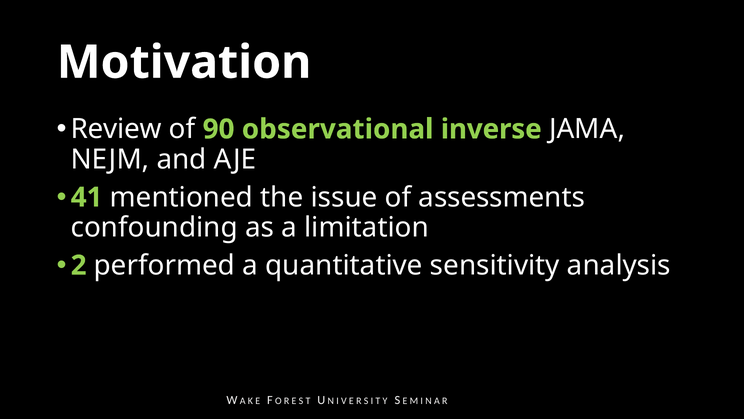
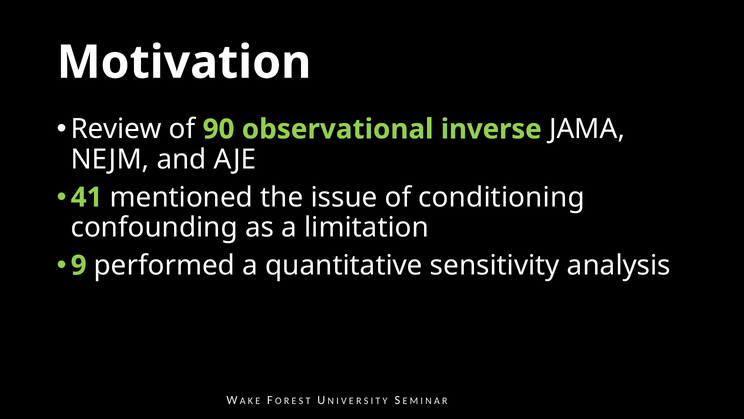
assessments: assessments -> conditioning (502, 197)
2: 2 -> 9 (79, 265)
